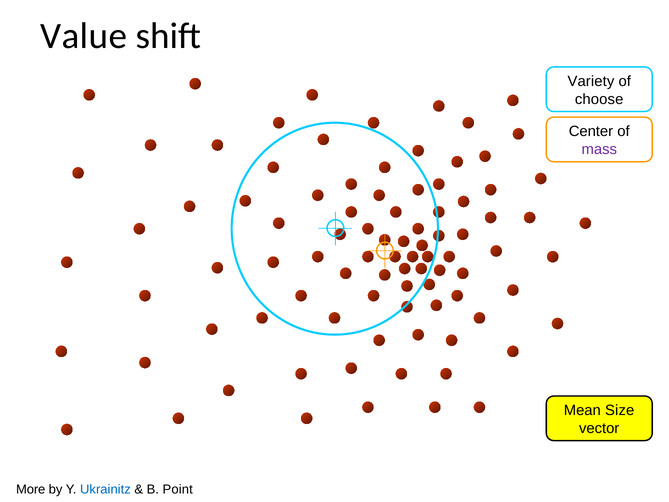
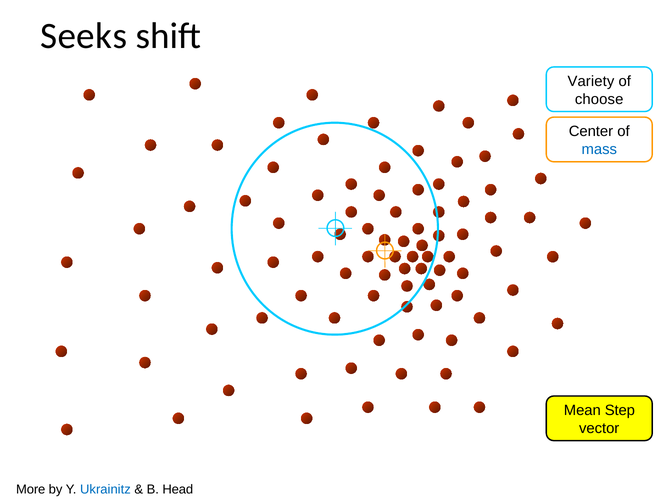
Value: Value -> Seeks (84, 36)
mass colour: purple -> blue (599, 149)
Size: Size -> Step (620, 410)
Point: Point -> Head (178, 489)
